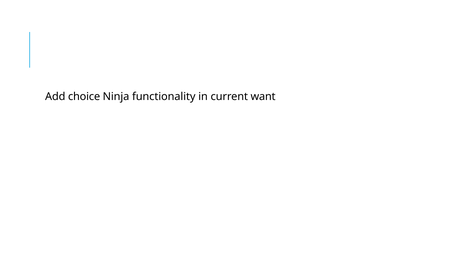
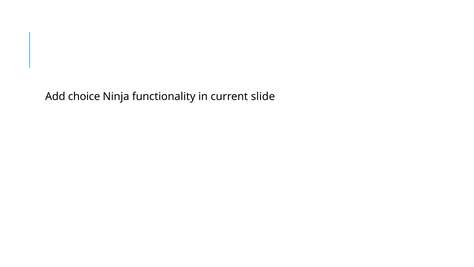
want: want -> slide (263, 96)
